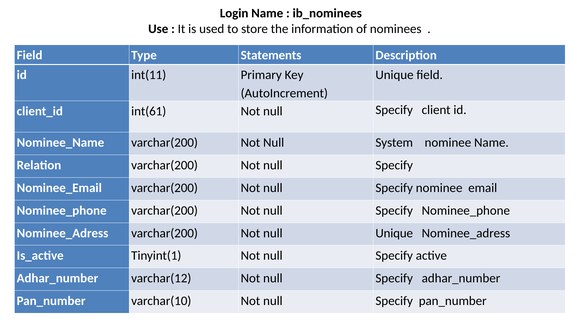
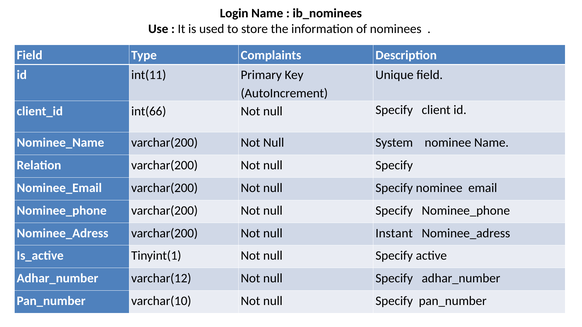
Statements: Statements -> Complaints (271, 55)
int(61: int(61 -> int(66 (149, 111)
null Unique: Unique -> Instant (394, 233)
